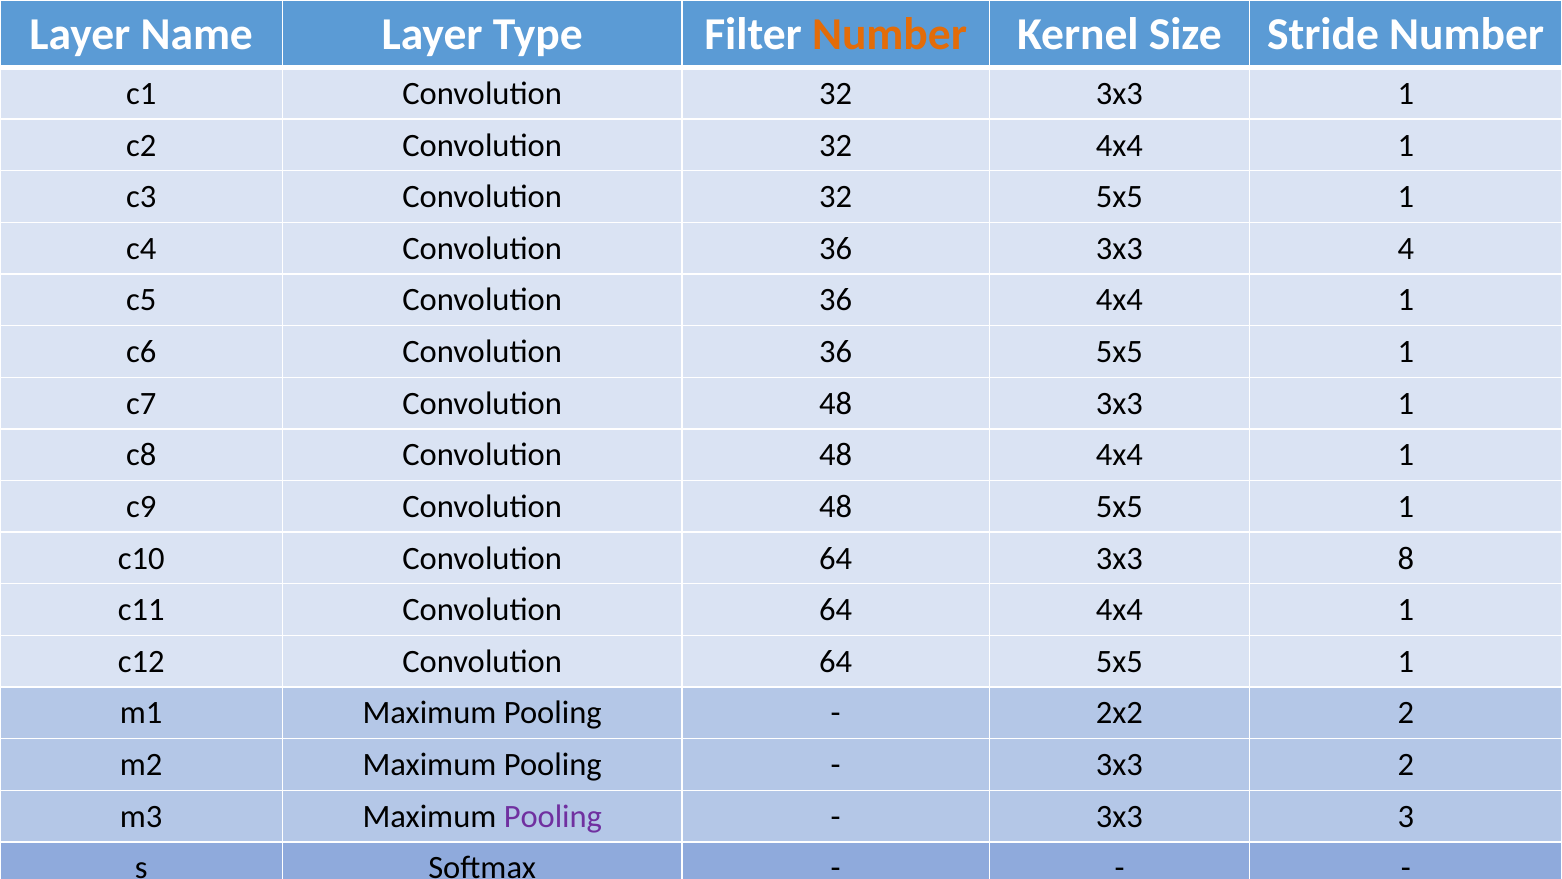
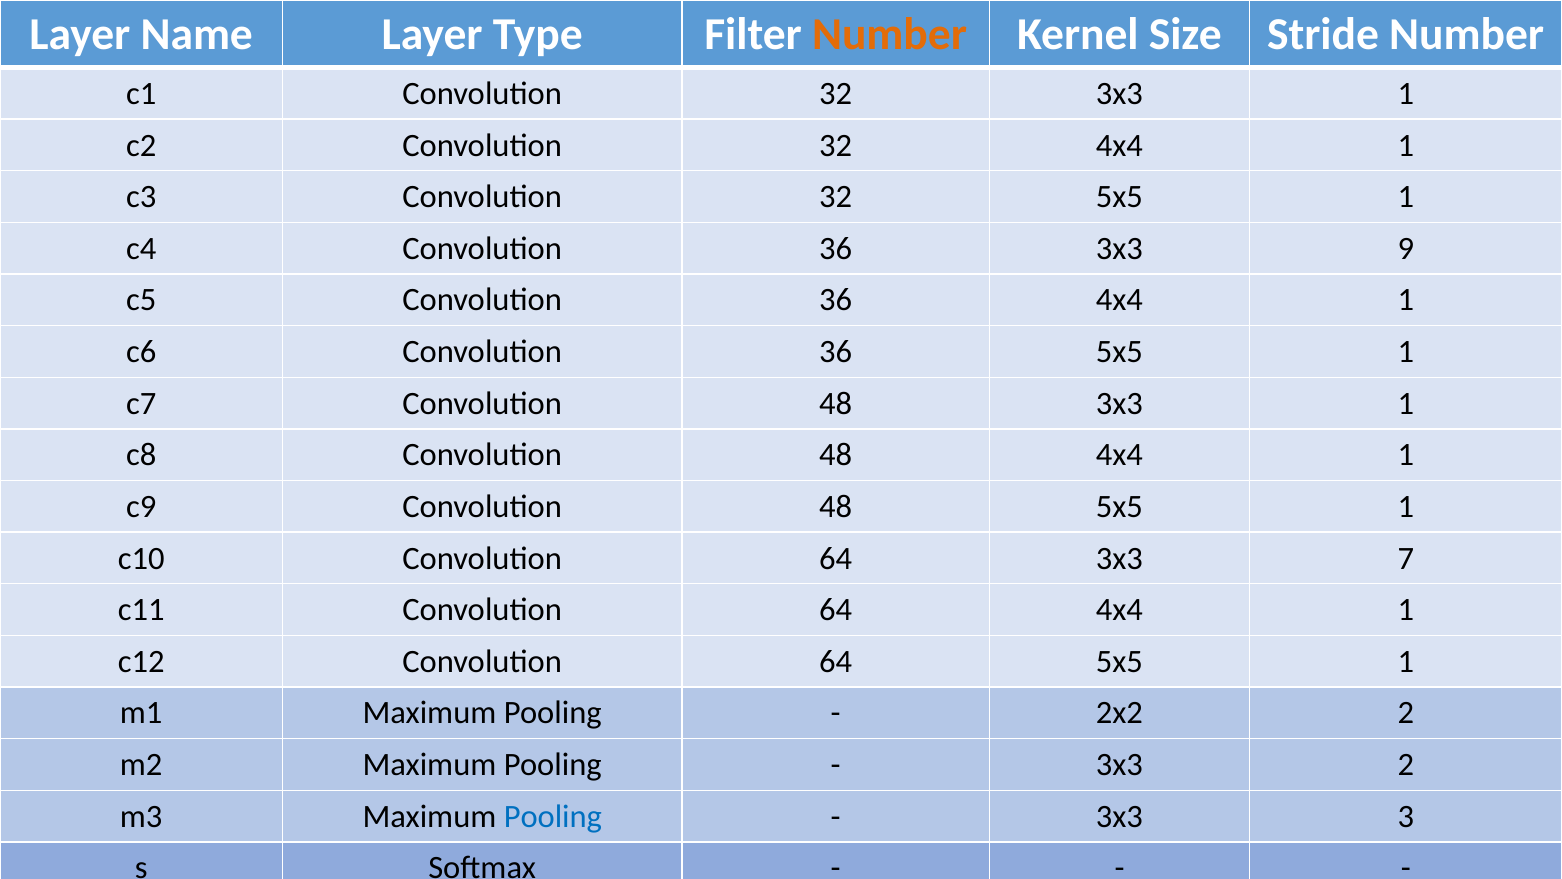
4: 4 -> 9 (1406, 248)
8: 8 -> 7 (1406, 558)
Pooling colour: purple -> blue (553, 816)
